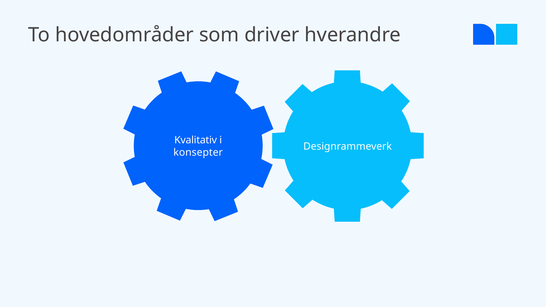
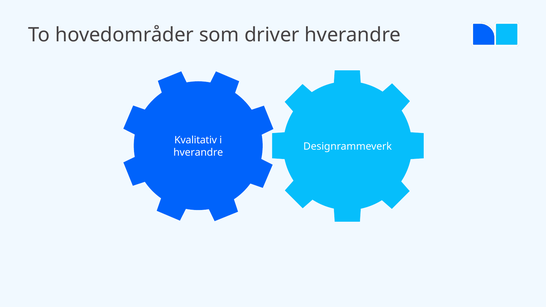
konsepter: konsepter -> hverandre (198, 153)
